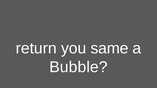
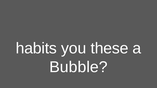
return: return -> habits (36, 48)
same: same -> these (109, 48)
